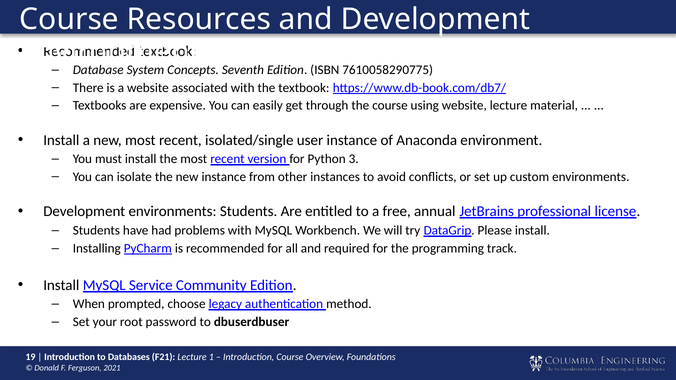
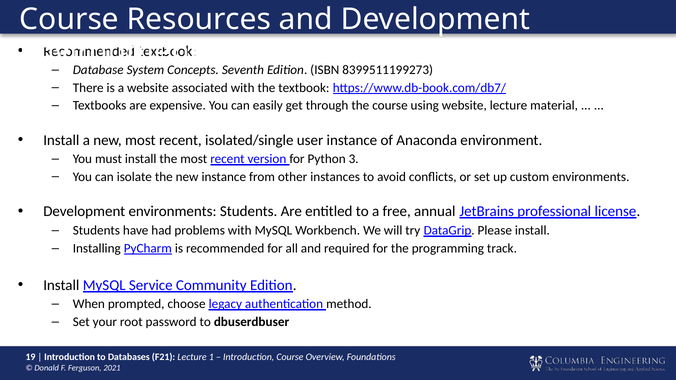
7610058290775: 7610058290775 -> 8399511199273 (388, 70)
